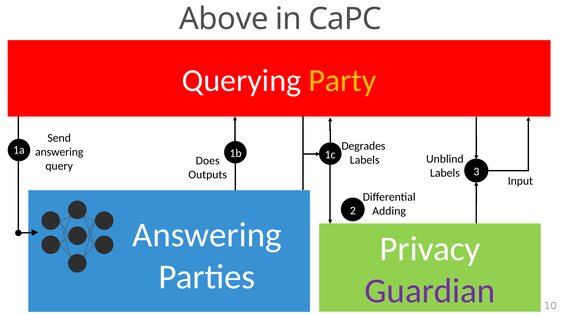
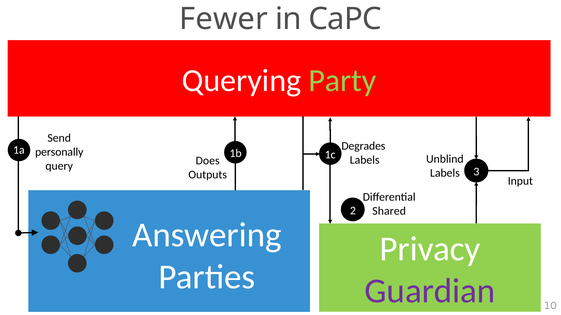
Above: Above -> Fewer (224, 19)
Party colour: yellow -> light green (342, 81)
answering: answering -> personally (59, 152)
Adding: Adding -> Shared (389, 211)
